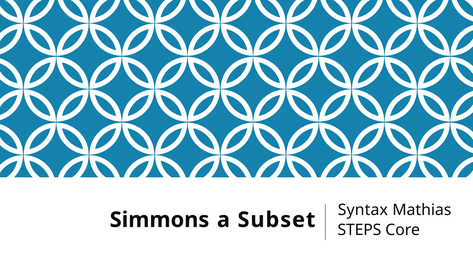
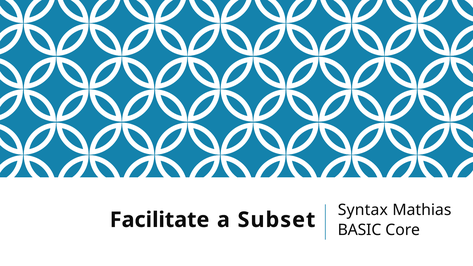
Simmons: Simmons -> Facilitate (160, 220)
STEPS: STEPS -> BASIC (359, 230)
